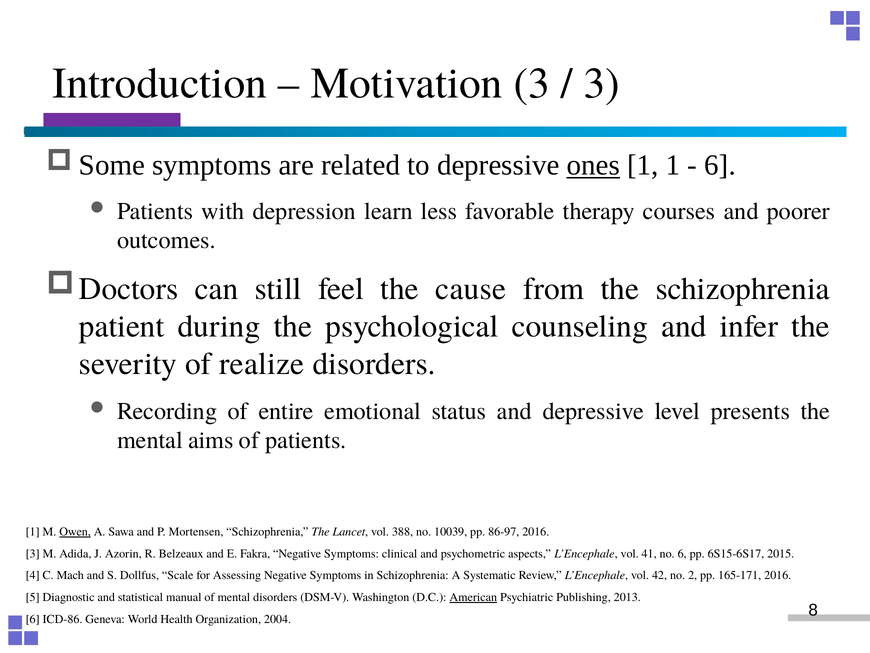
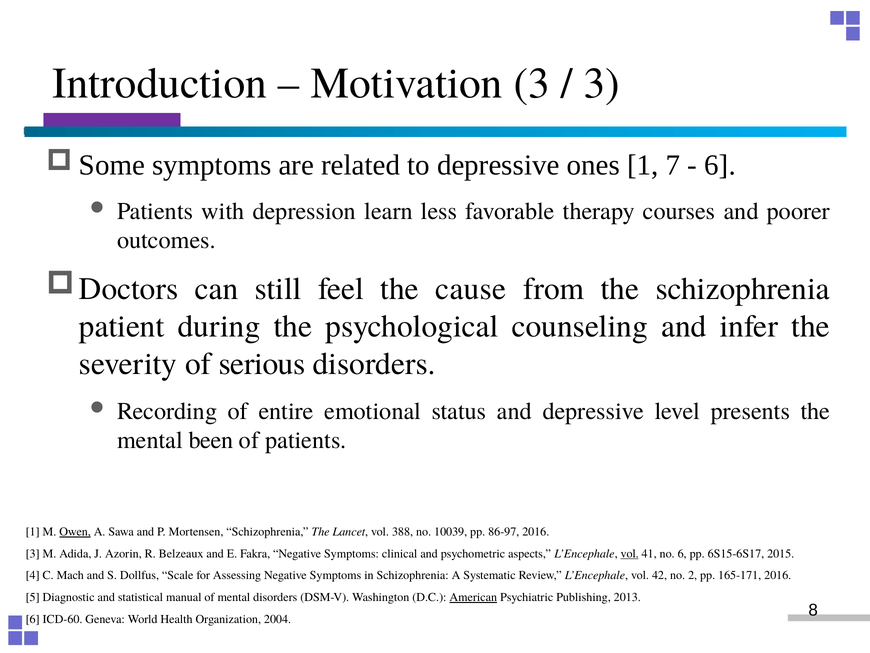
ones underline: present -> none (593, 165)
1 1: 1 -> 7 (673, 165)
realize: realize -> serious (262, 364)
aims: aims -> been (211, 440)
vol underline: none -> present (630, 553)
ICD-86: ICD-86 -> ICD-60 (63, 619)
